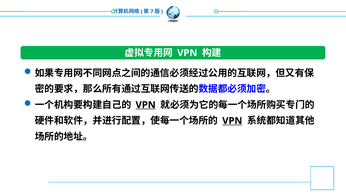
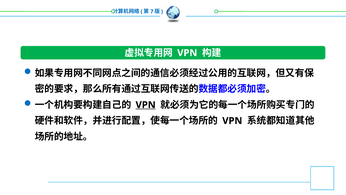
VPN underline: present -> none (232, 121)
